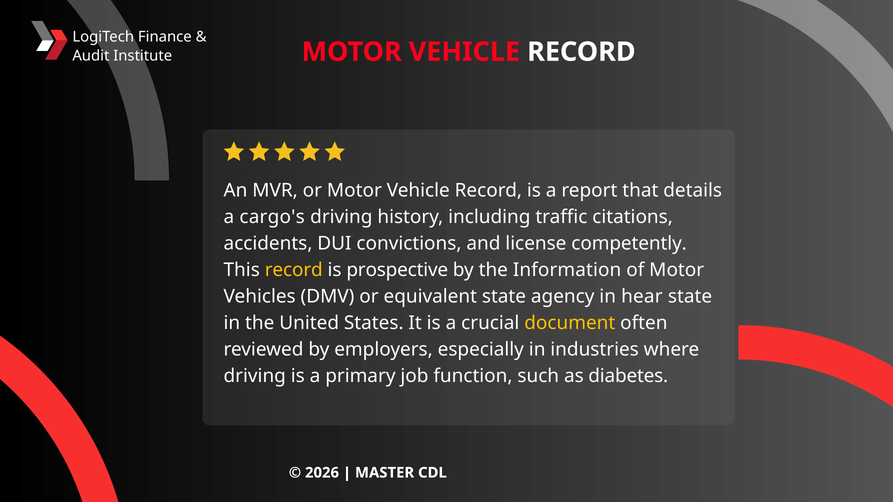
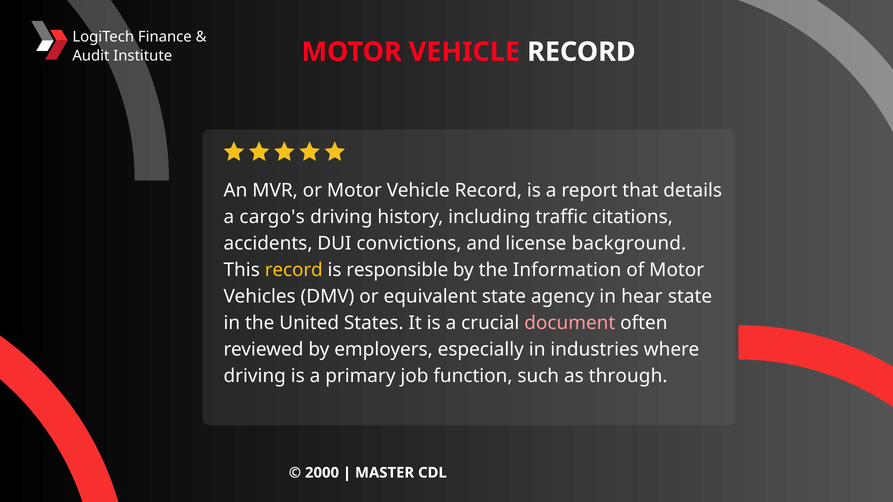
competently: competently -> background (629, 244)
prospective: prospective -> responsible (397, 270)
document colour: yellow -> pink (570, 323)
diabetes: diabetes -> through (628, 376)
2026: 2026 -> 2000 (322, 473)
